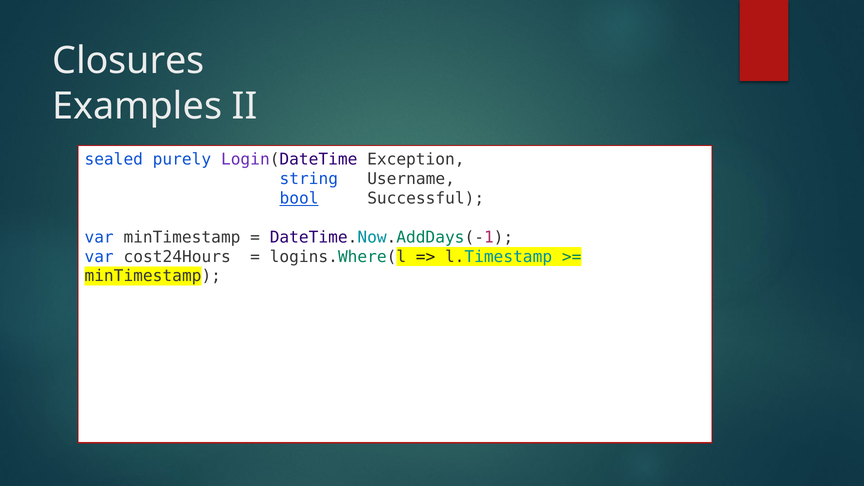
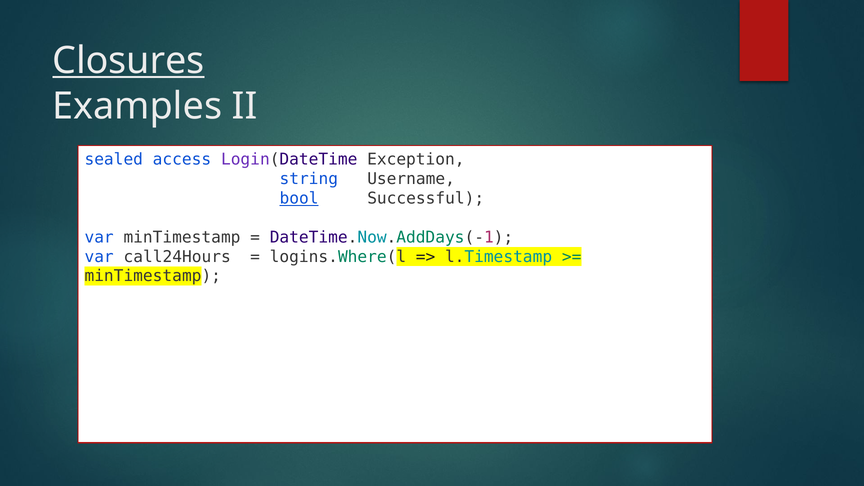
Closures underline: none -> present (128, 61)
purely: purely -> access (182, 160)
cost24Hours: cost24Hours -> call24Hours (177, 257)
